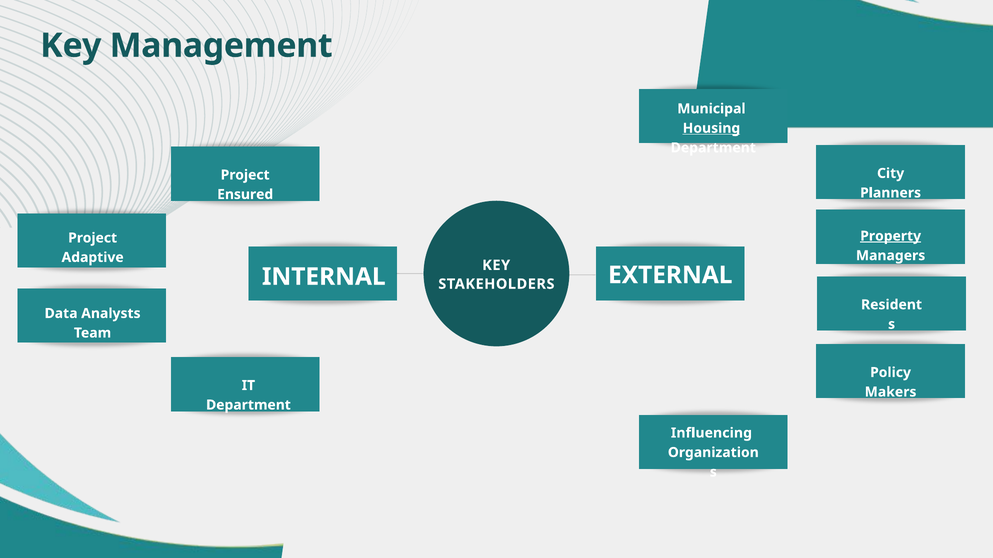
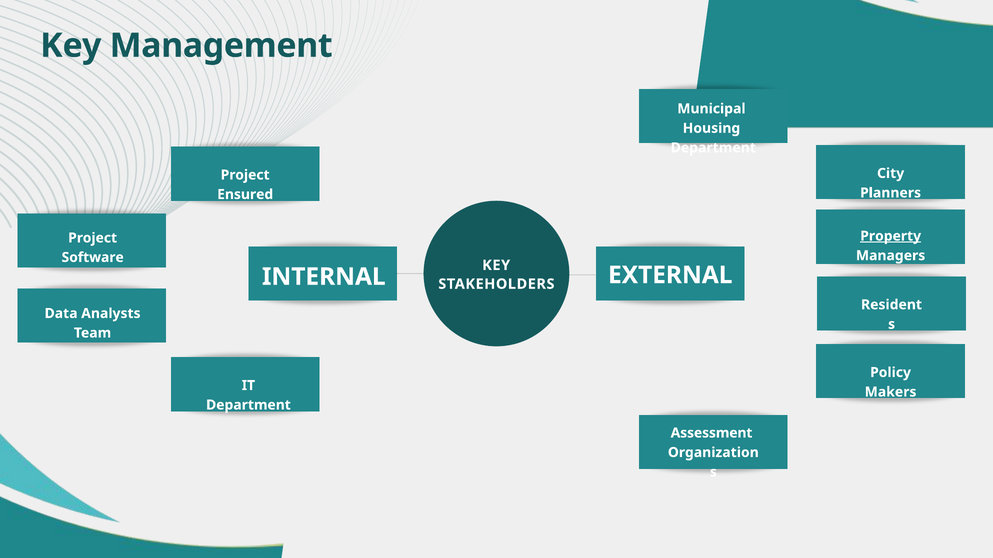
Housing underline: present -> none (711, 128)
Adaptive: Adaptive -> Software (93, 258)
Influencing: Influencing -> Assessment (712, 433)
